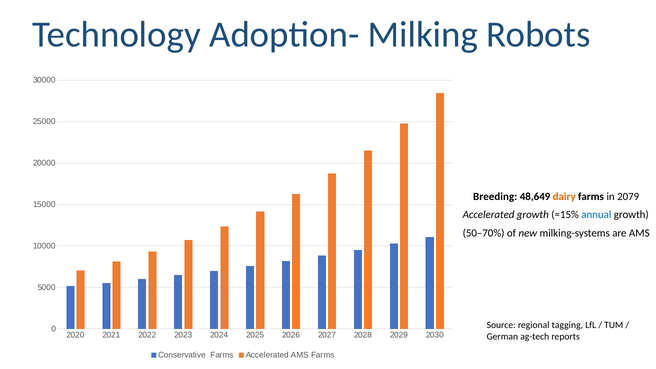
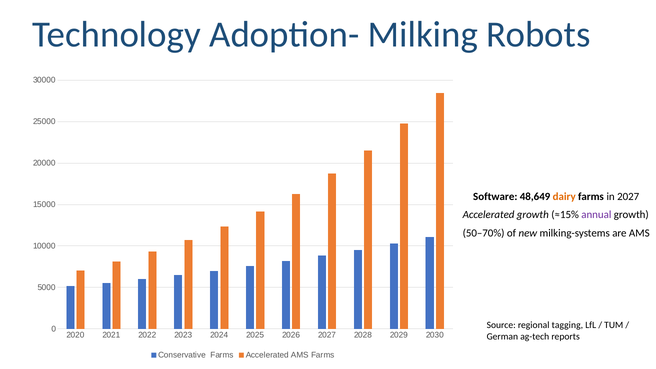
Breeding: Breeding -> Software (495, 197)
in 2079: 2079 -> 2027 (628, 197)
annual colour: blue -> purple (596, 215)
